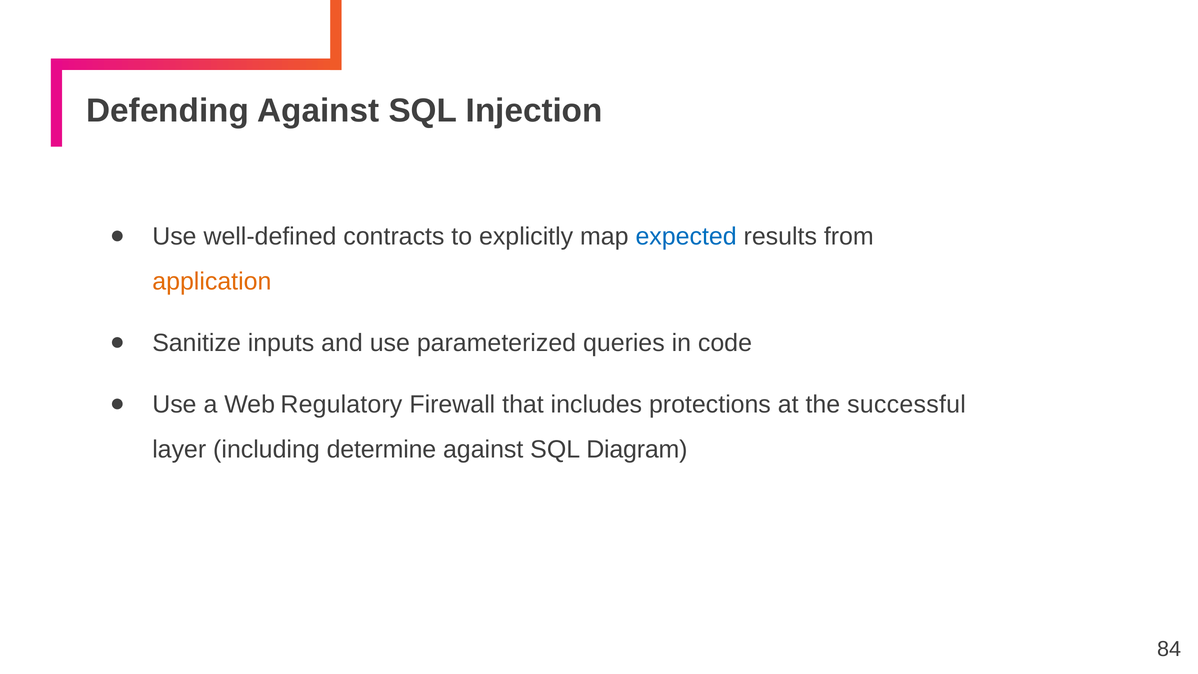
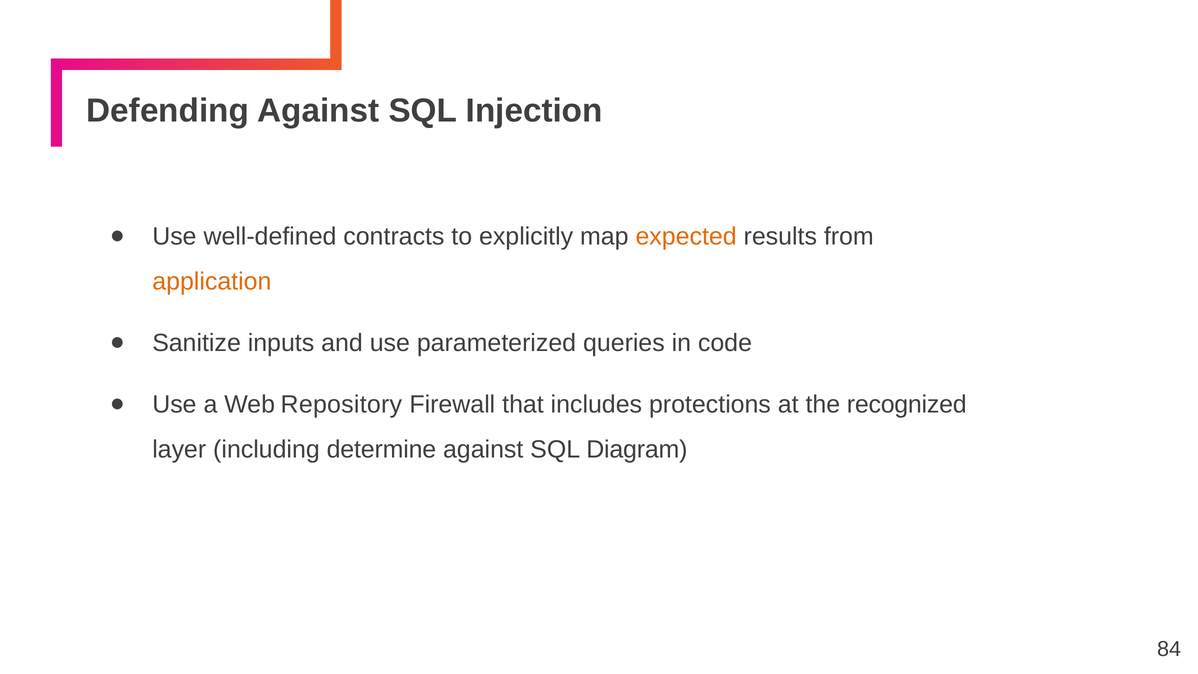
expected colour: blue -> orange (686, 236)
Regulatory: Regulatory -> Repository (341, 404)
successful: successful -> recognized (907, 404)
